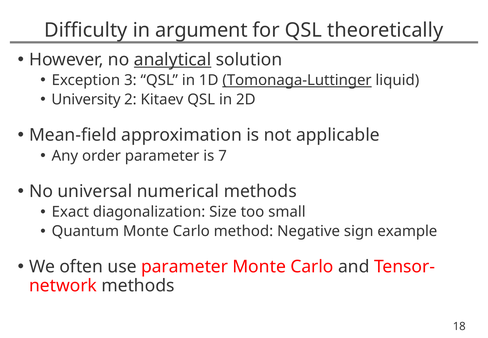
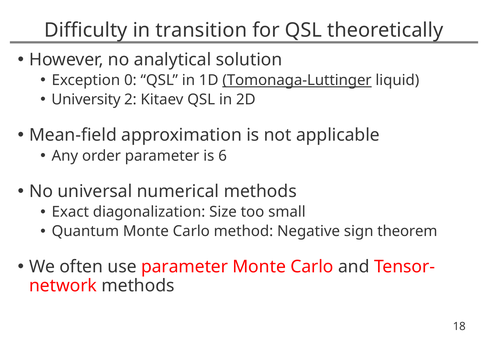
argument: argument -> transition (201, 30)
analytical underline: present -> none (173, 60)
3: 3 -> 0 (130, 80)
7: 7 -> 6 (223, 156)
example: example -> theorem (407, 231)
